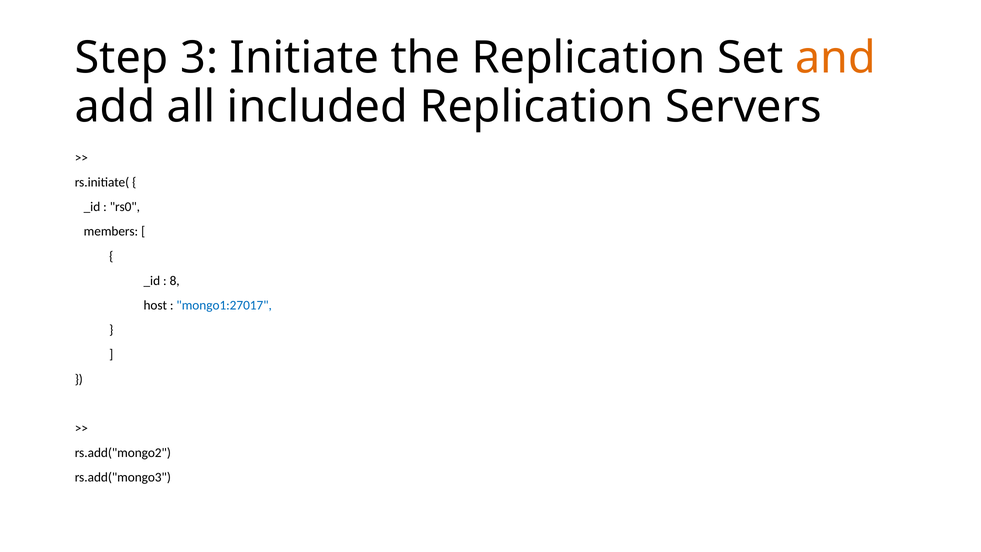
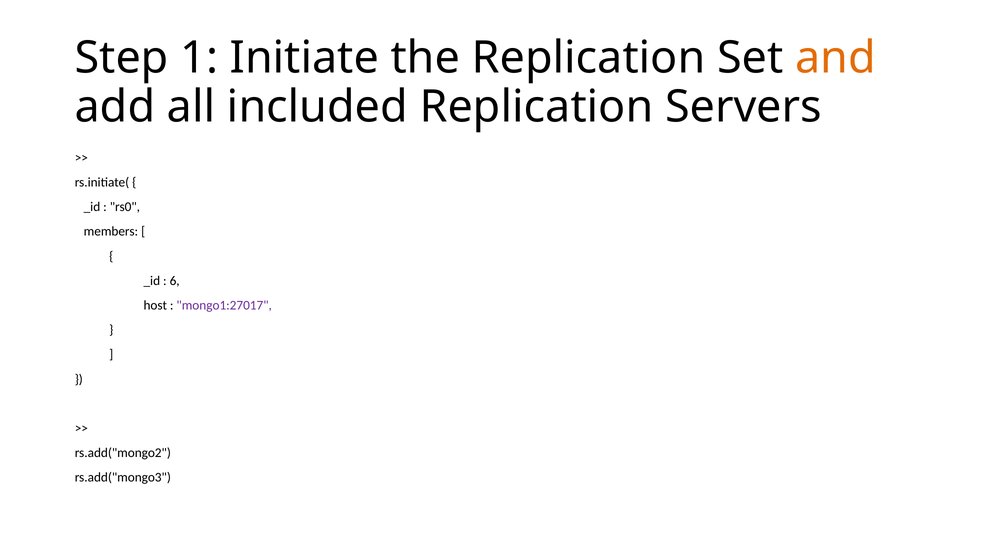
3: 3 -> 1 (199, 58)
8: 8 -> 6 (175, 281)
mongo1:27017 colour: blue -> purple (224, 305)
